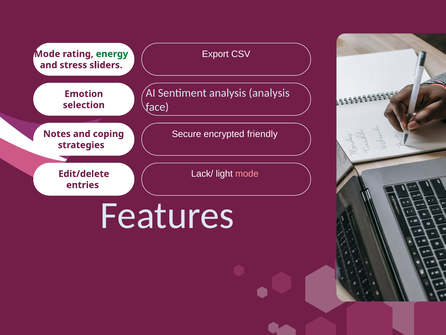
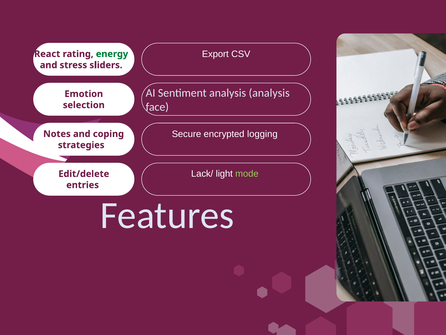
Mode: Mode -> React (47, 54)
friendly: friendly -> logging (262, 134)
mode colour: pink -> light green (247, 174)
